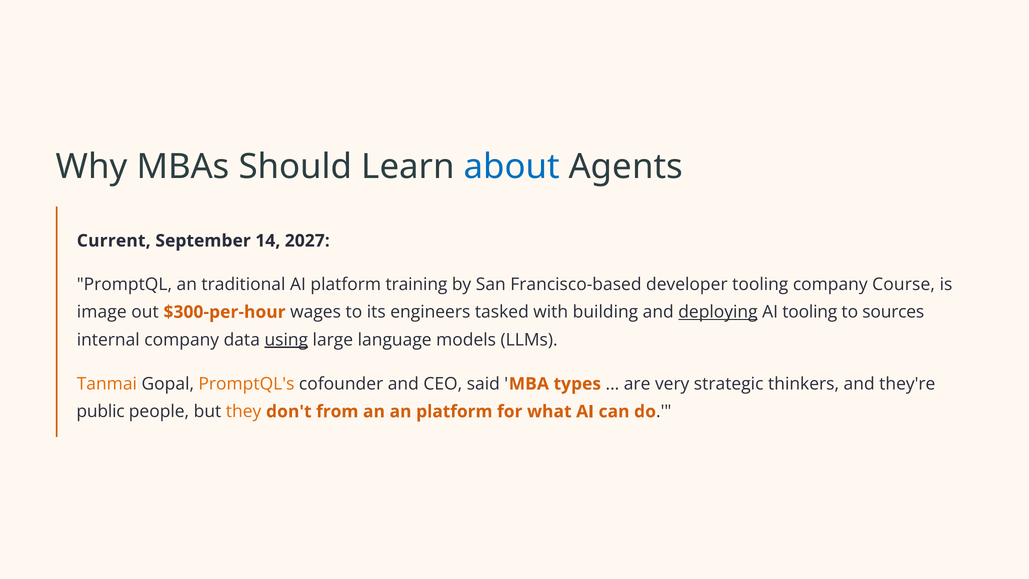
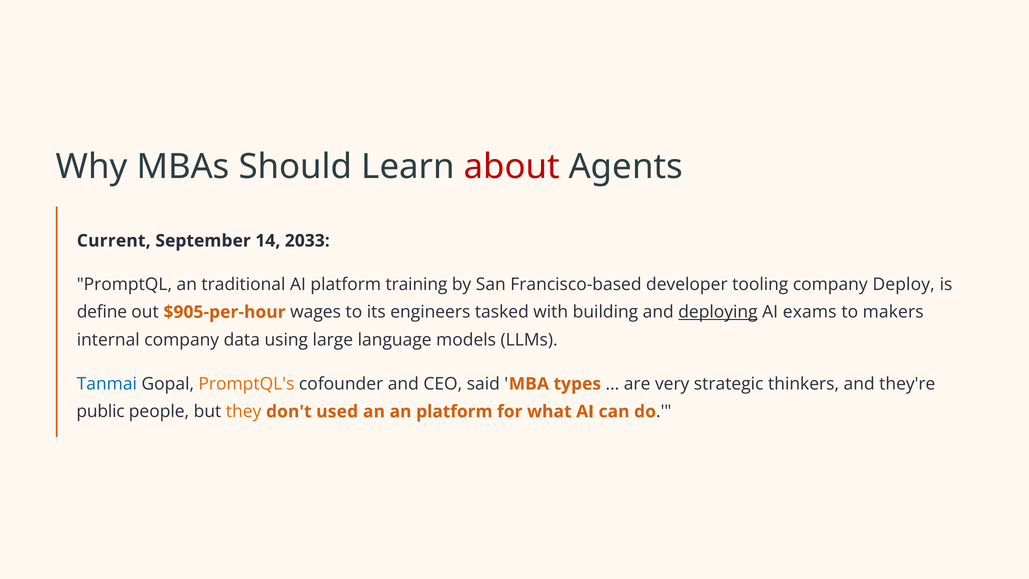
about colour: blue -> red (512, 167)
2027: 2027 -> 2033 (307, 241)
Course: Course -> Deploy (904, 284)
image: image -> define (102, 312)
$300-per-hour: $300-per-hour -> $905-per-hour (225, 312)
AI tooling: tooling -> exams (810, 312)
sources: sources -> makers (893, 312)
using underline: present -> none (286, 340)
Tanmai colour: orange -> blue (107, 384)
from: from -> used (337, 411)
